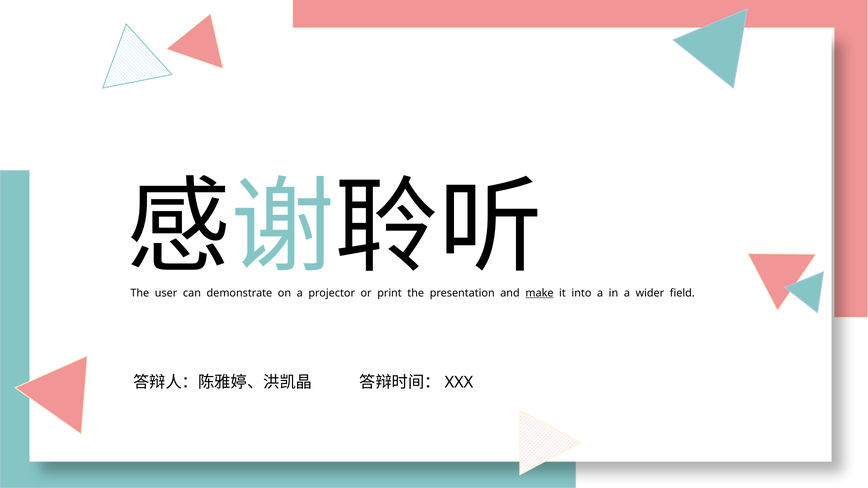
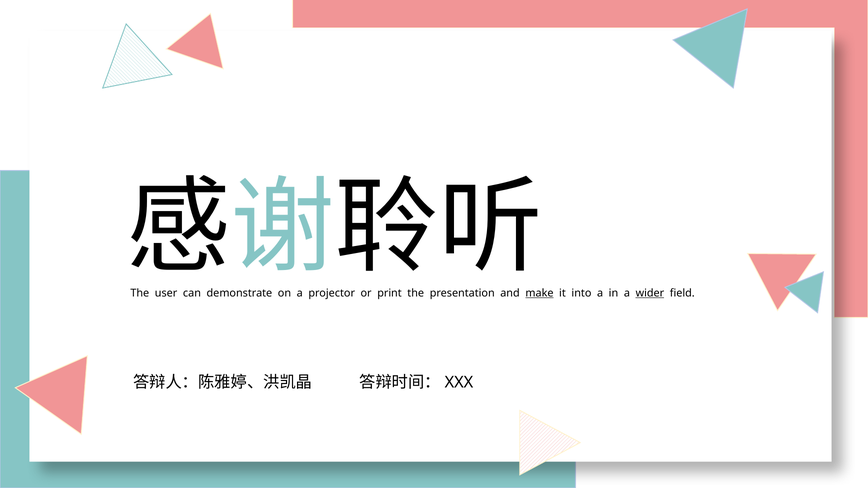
wider underline: none -> present (650, 293)
